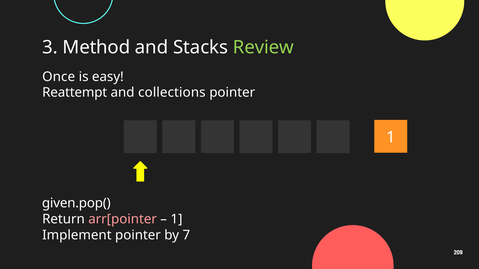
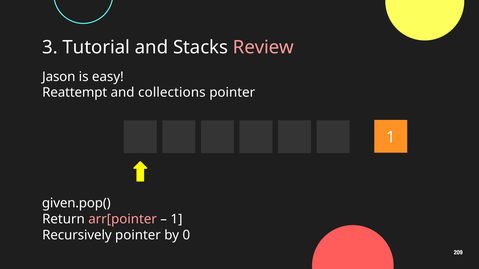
Method: Method -> Tutorial (96, 47)
Review colour: light green -> pink (263, 47)
Once: Once -> Jason (59, 77)
Implement: Implement -> Recursively (77, 236)
7: 7 -> 0 (186, 236)
